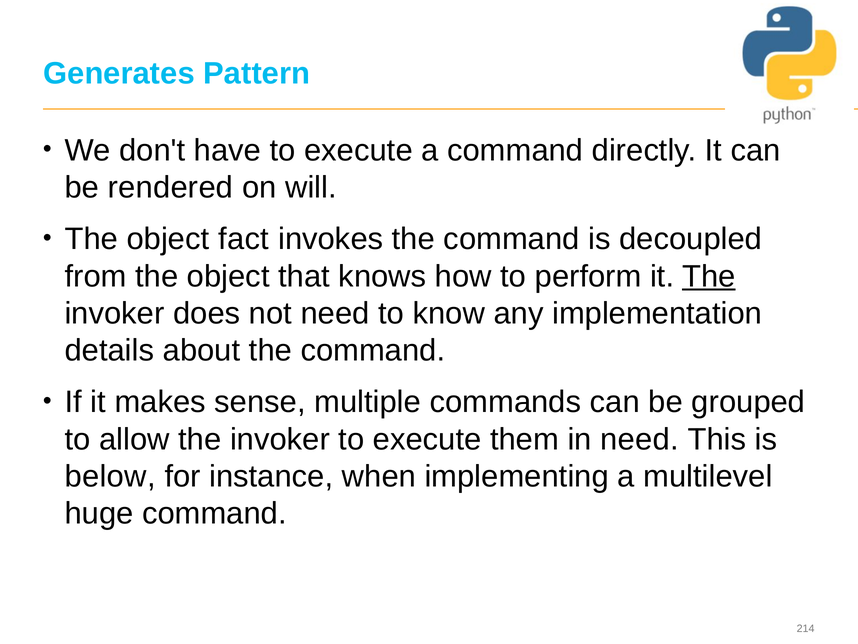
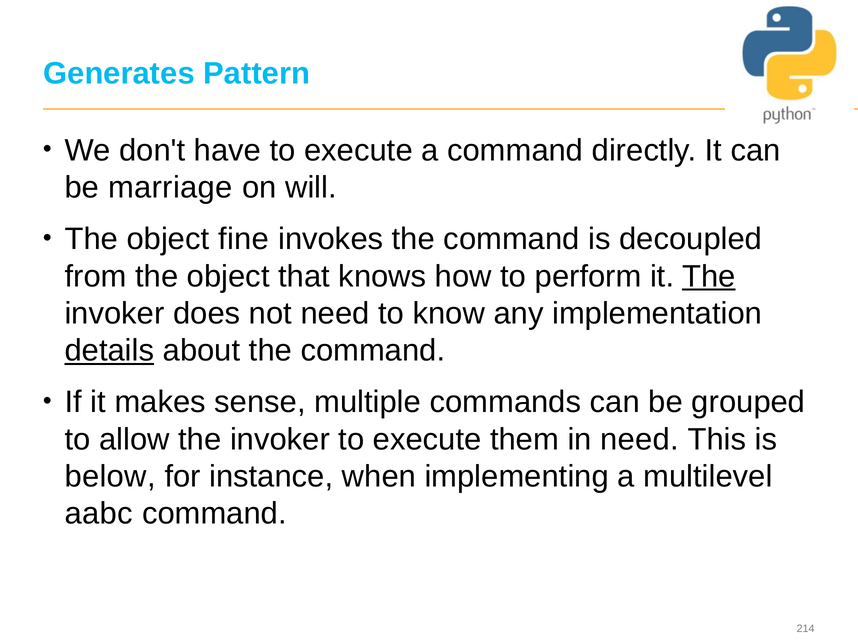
rendered: rendered -> marriage (170, 187)
fact: fact -> fine (244, 239)
details underline: none -> present (109, 350)
huge: huge -> aabc (99, 513)
